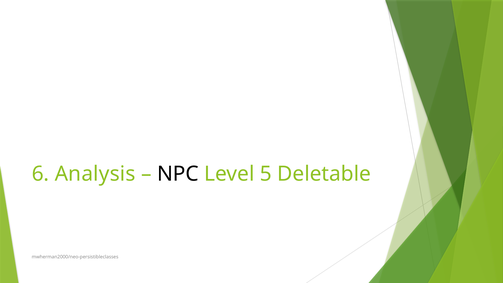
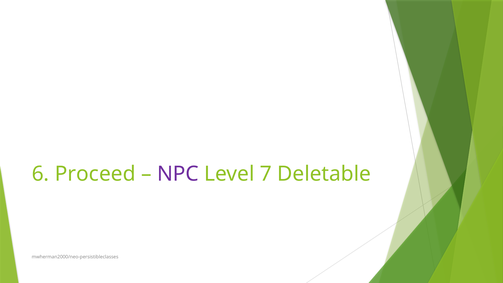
Analysis: Analysis -> Proceed (95, 174)
NPC colour: black -> purple (178, 174)
5: 5 -> 7 (266, 174)
